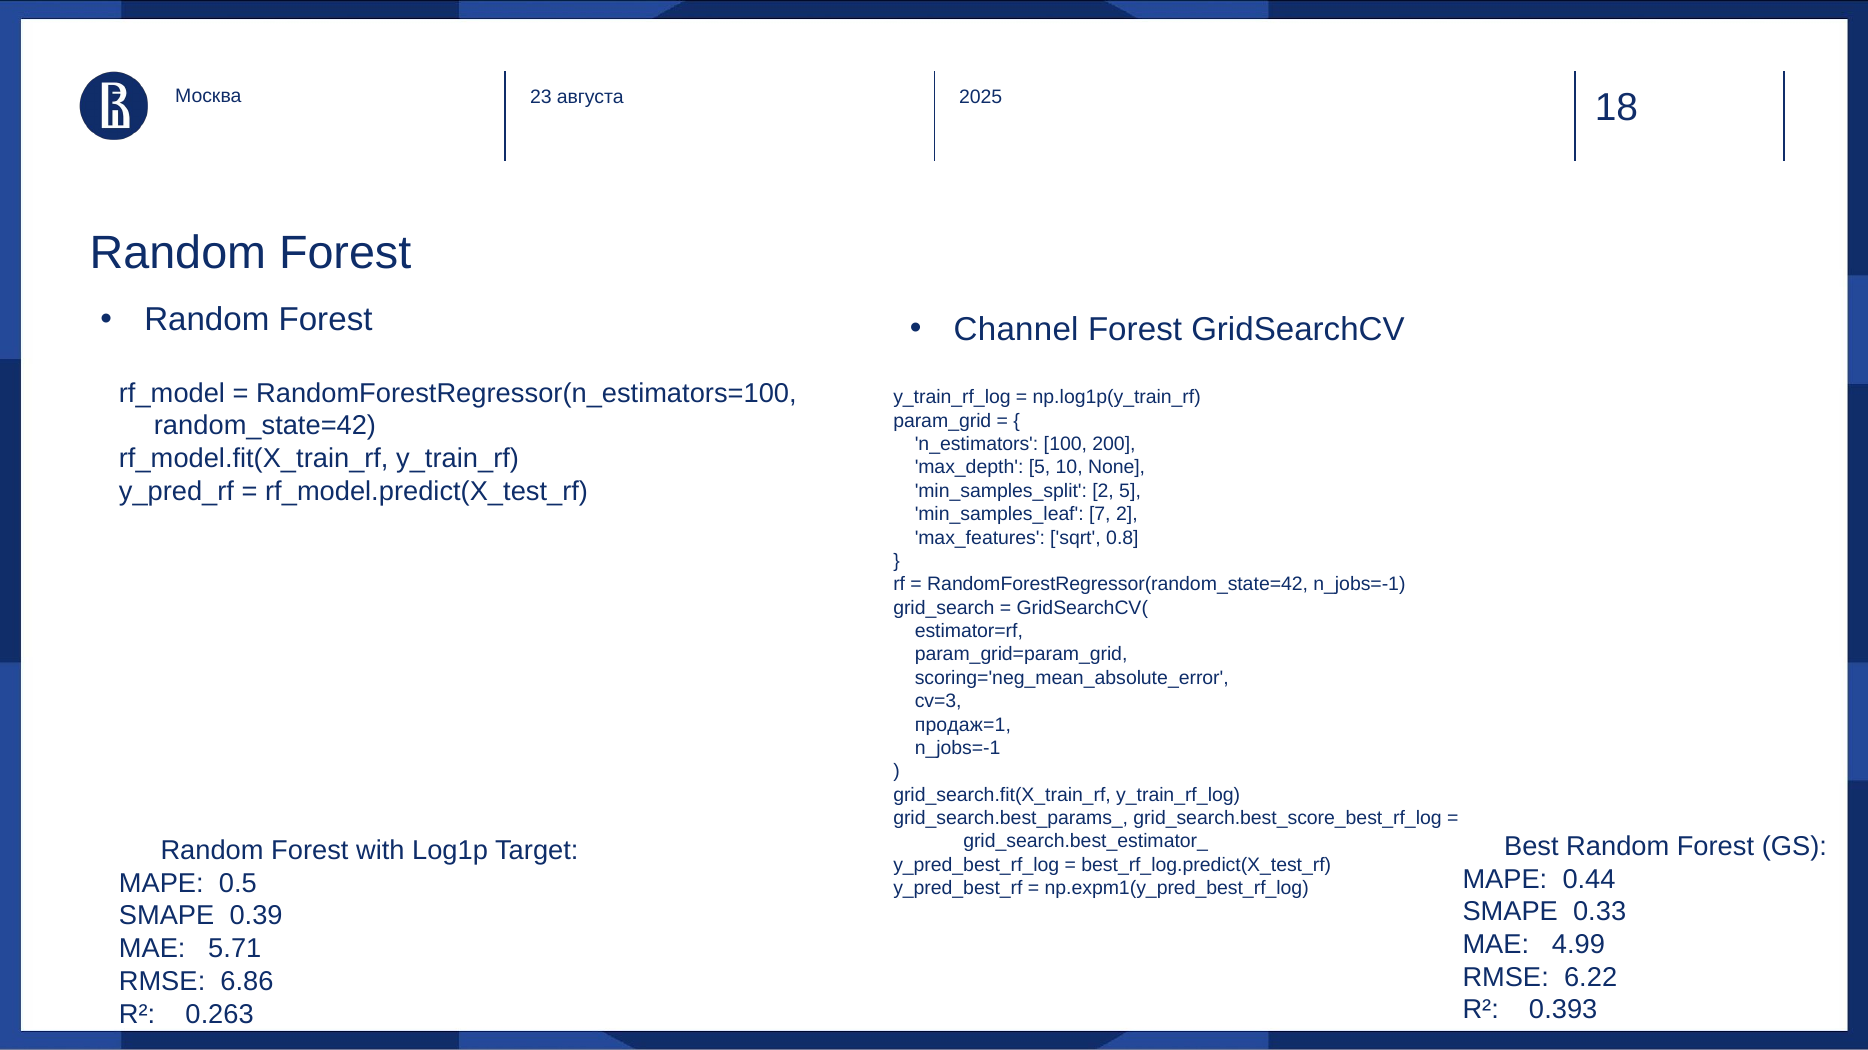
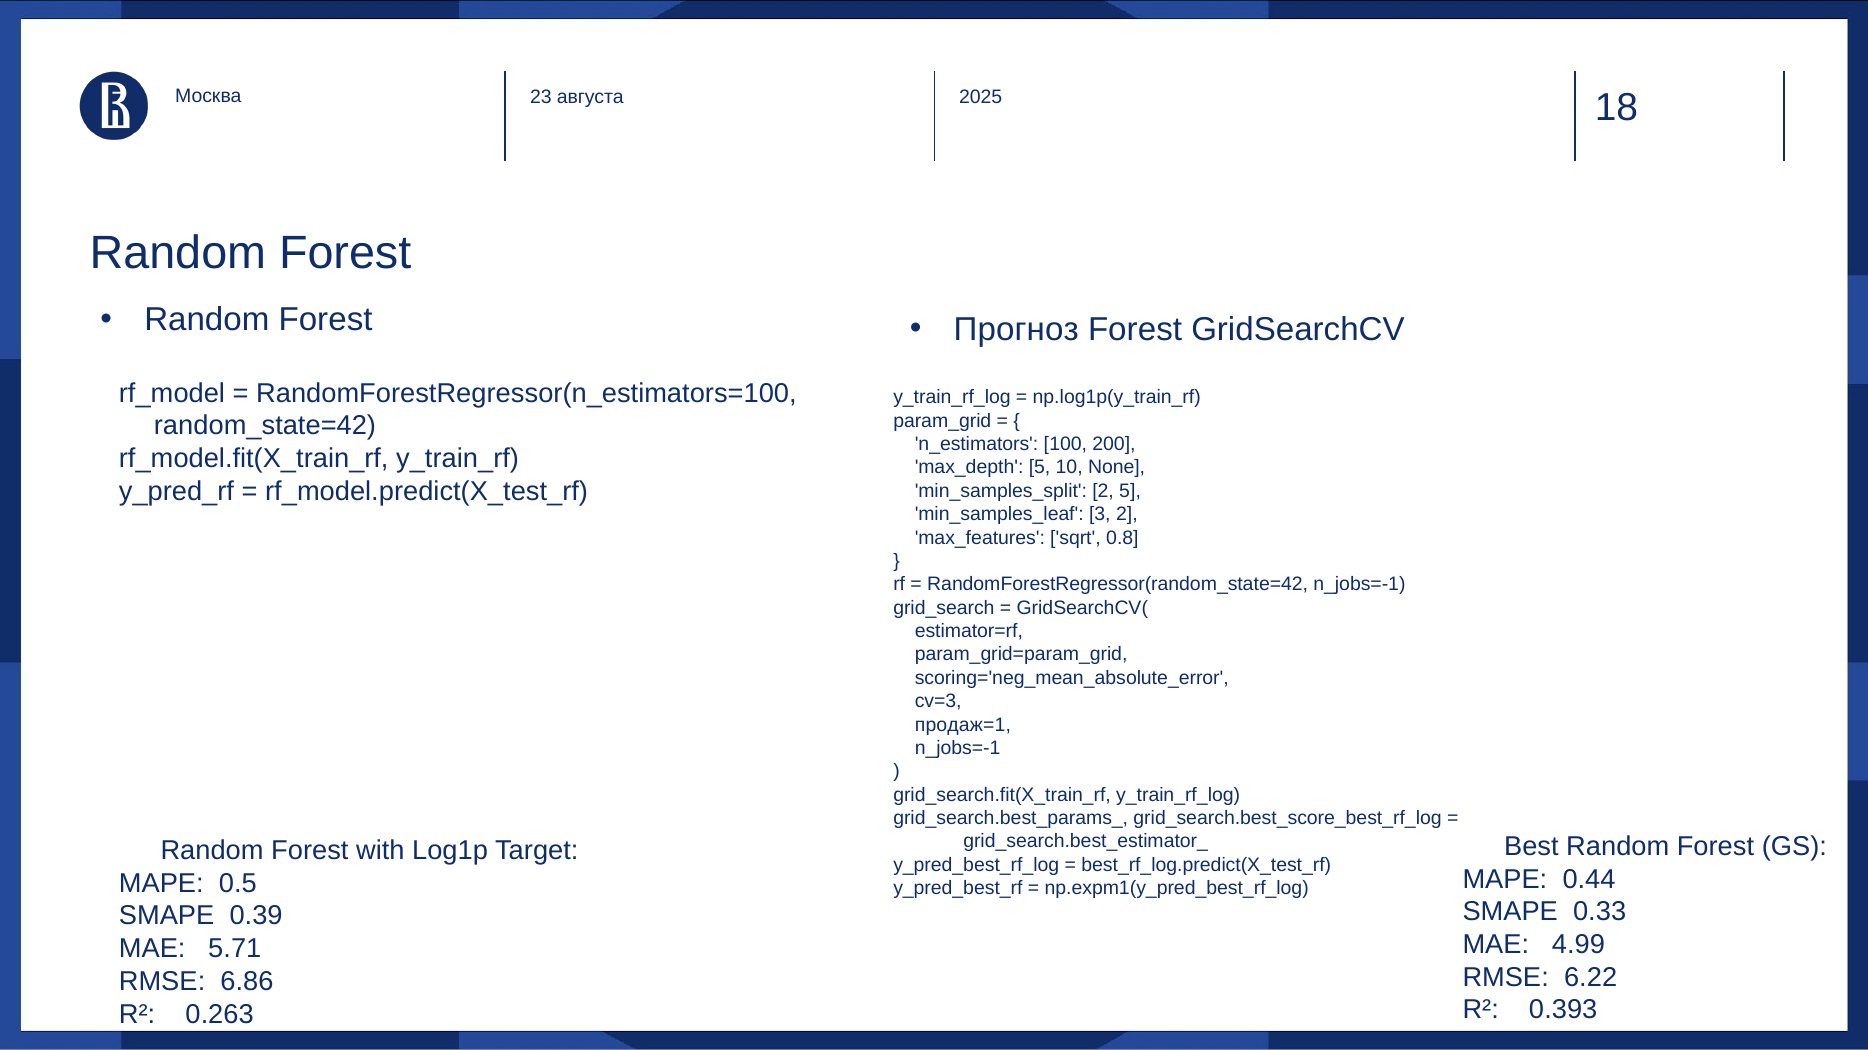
Channel: Channel -> Прогноз (1016, 330)
7: 7 -> 3 (1100, 515)
